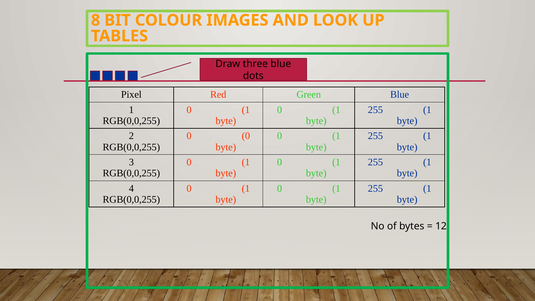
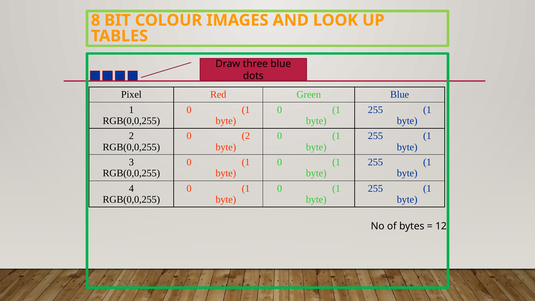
0 0: 0 -> 2 (246, 136)
